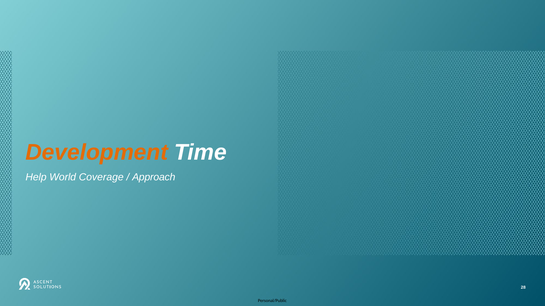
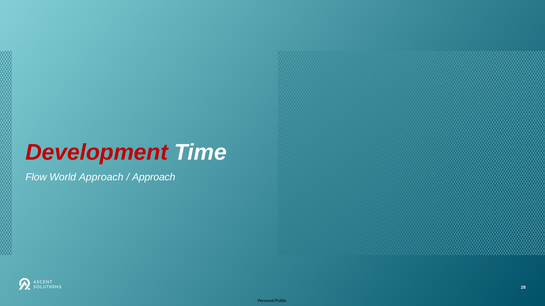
Development colour: orange -> red (97, 153)
Help: Help -> Flow (36, 177)
World Coverage: Coverage -> Approach (101, 177)
